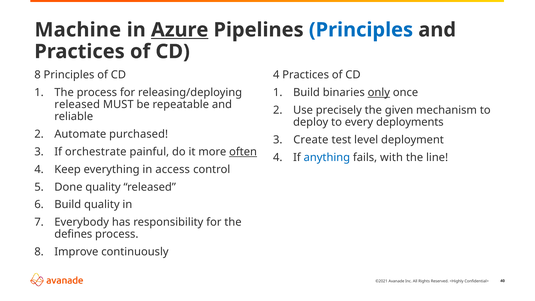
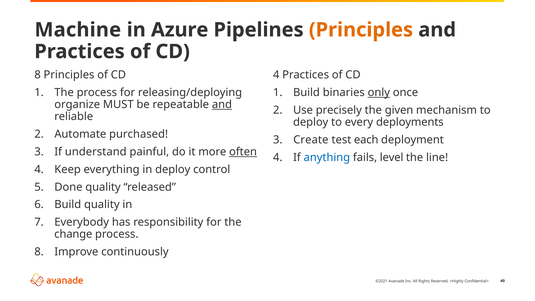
Azure underline: present -> none (180, 30)
Principles colour: blue -> orange (361, 30)
released: released -> organize (77, 104)
and underline: none -> present (222, 104)
level: level -> each (366, 140)
orchestrate: orchestrate -> understand (96, 152)
with: with -> level (392, 157)
in access: access -> deploy (173, 169)
defines: defines -> change (73, 234)
